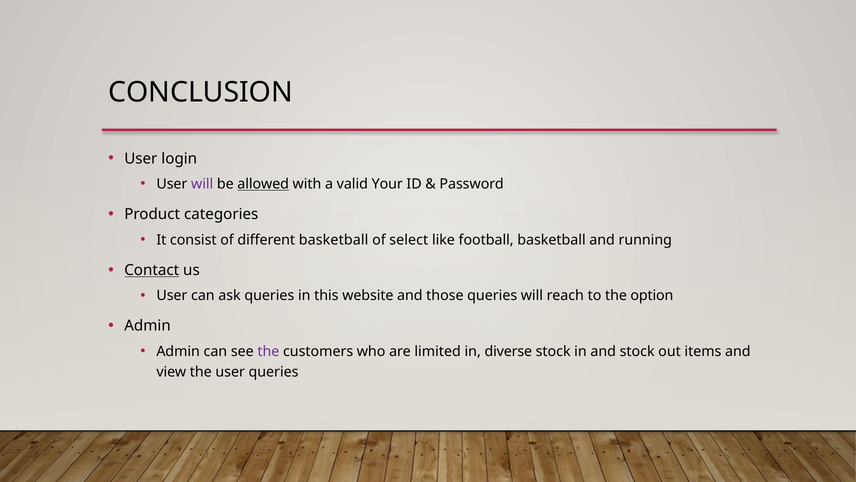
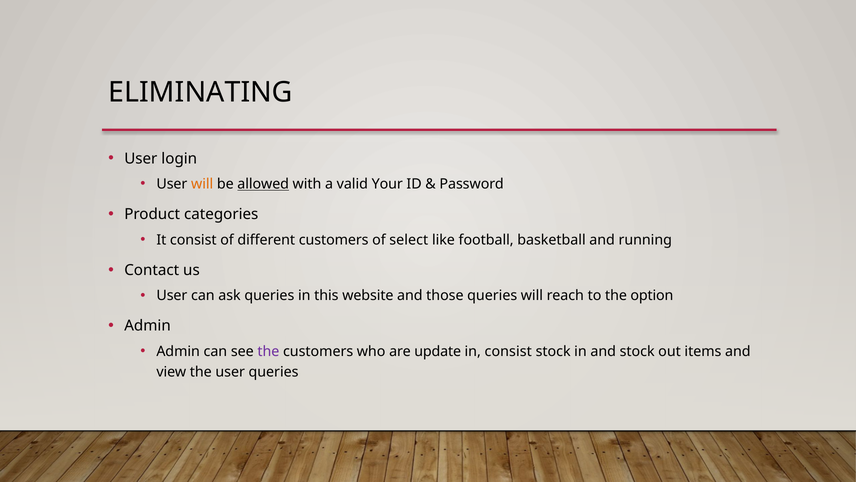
CONCLUSION: CONCLUSION -> ELIMINATING (200, 92)
will colour: purple -> orange (202, 184)
different basketball: basketball -> customers (334, 240)
Contact underline: present -> none (152, 270)
limited: limited -> update (438, 351)
in diverse: diverse -> consist (508, 351)
